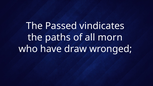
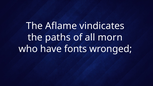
Passed: Passed -> Aflame (61, 26)
draw: draw -> fonts (76, 49)
